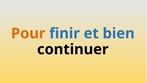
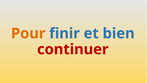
continuer colour: black -> red (73, 49)
